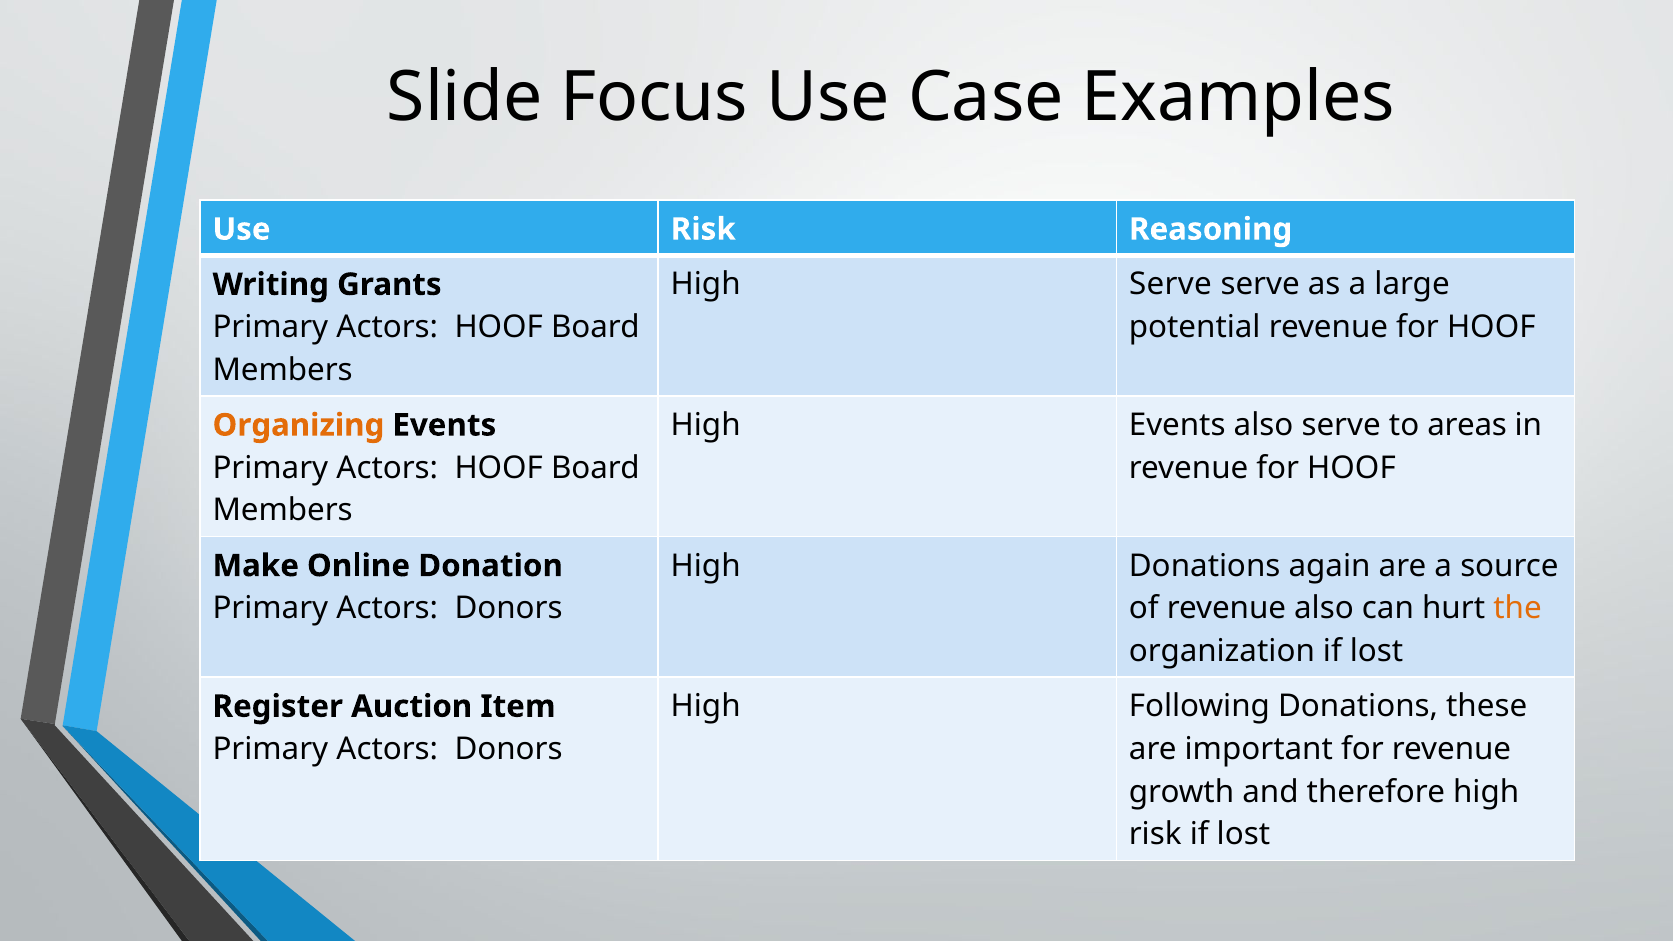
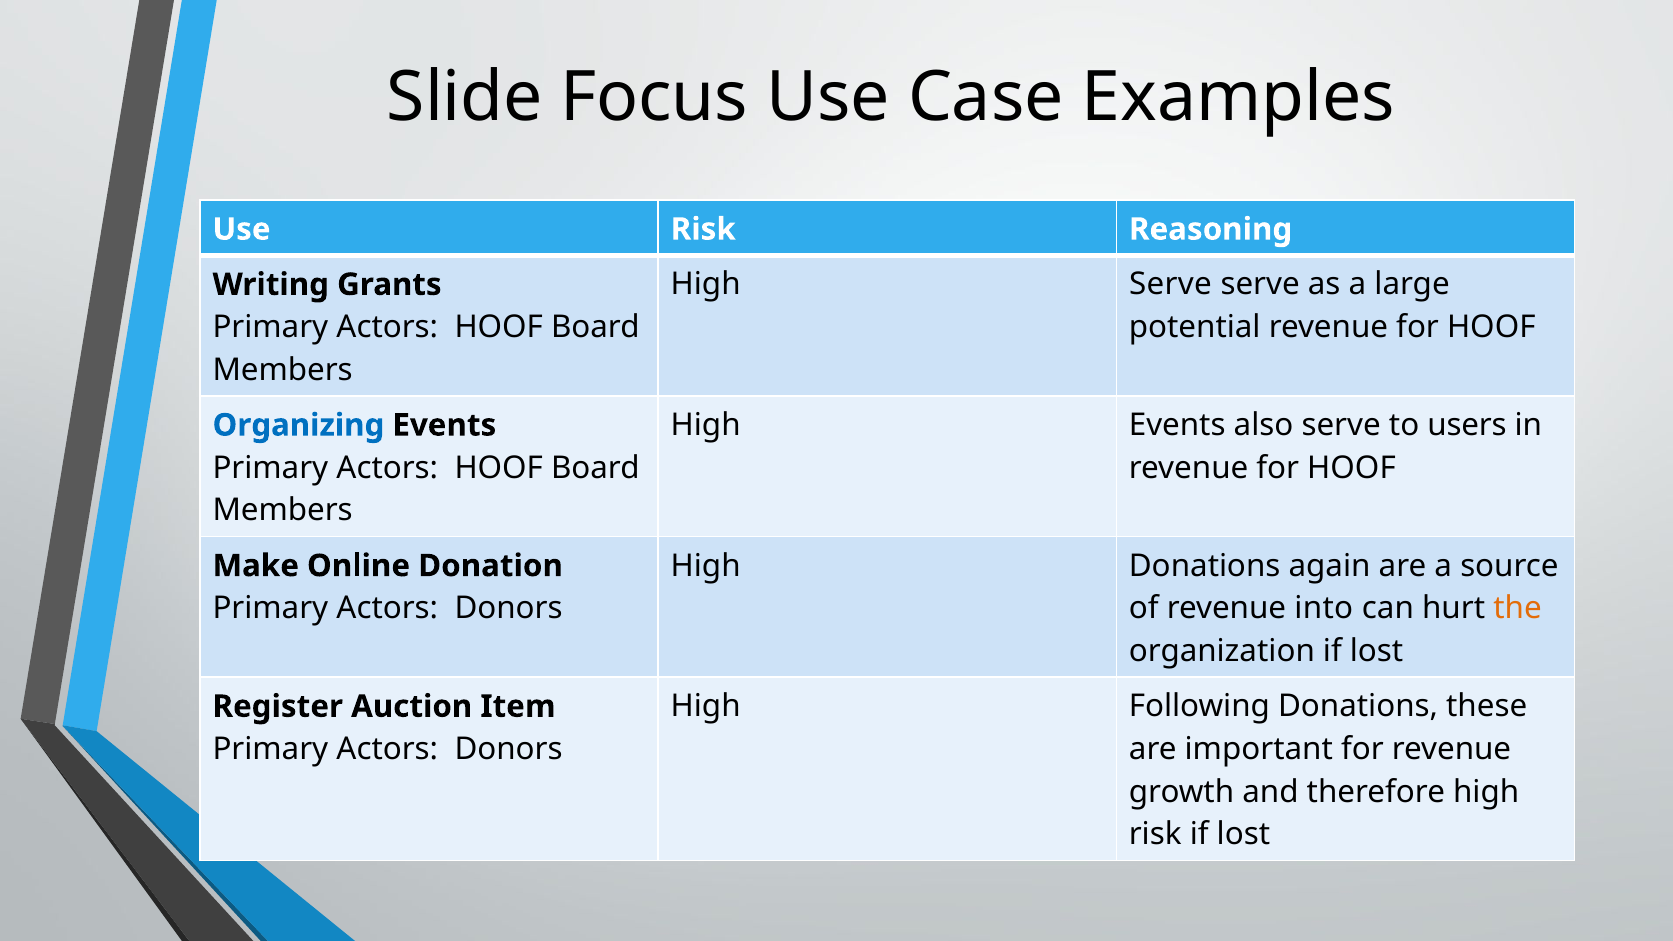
areas: areas -> users (1467, 425)
Organizing colour: orange -> blue (298, 425)
revenue also: also -> into (1324, 609)
